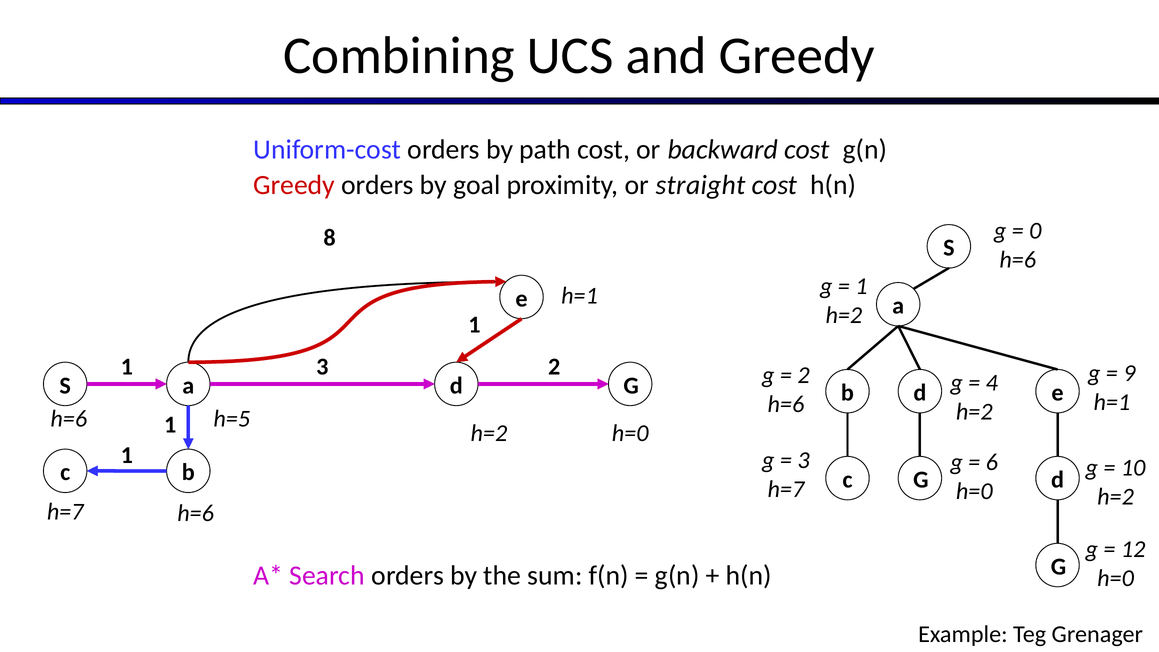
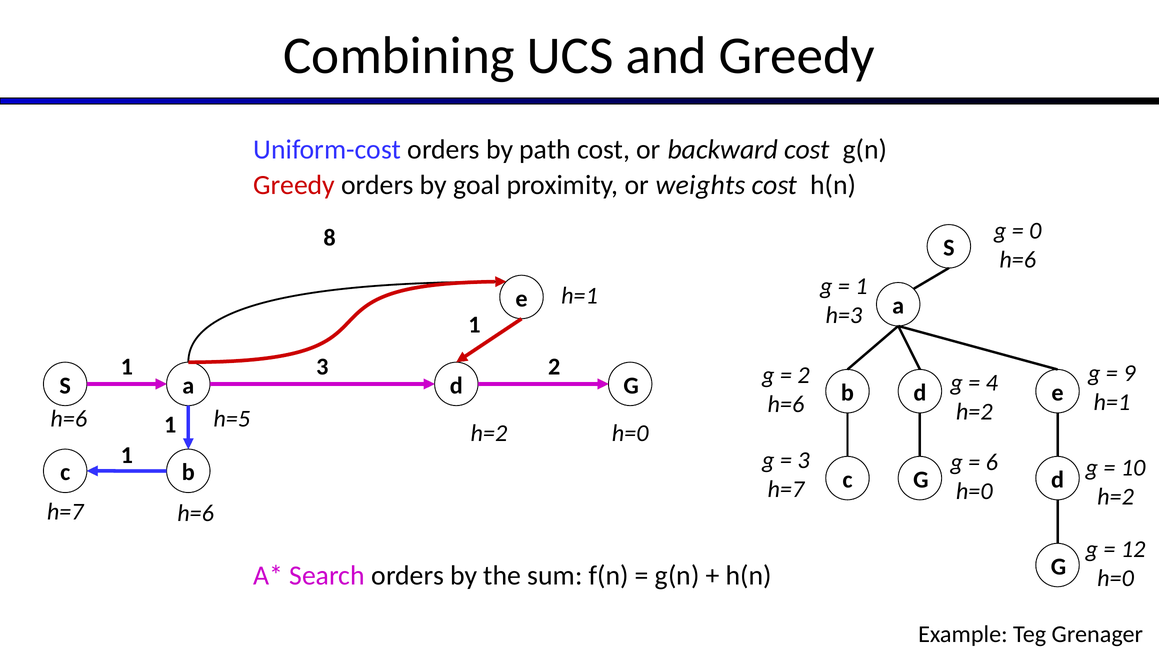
straight: straight -> weights (701, 185)
h=2: h=2 -> h=3 (844, 315)
